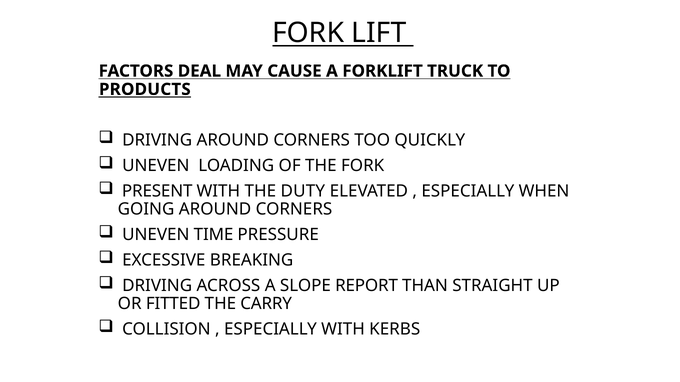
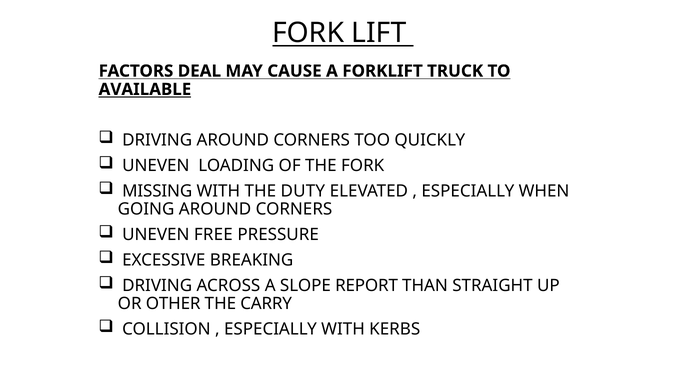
PRODUCTS: PRODUCTS -> AVAILABLE (145, 89)
PRESENT: PRESENT -> MISSING (157, 191)
TIME: TIME -> FREE (213, 235)
FITTED: FITTED -> OTHER (173, 304)
